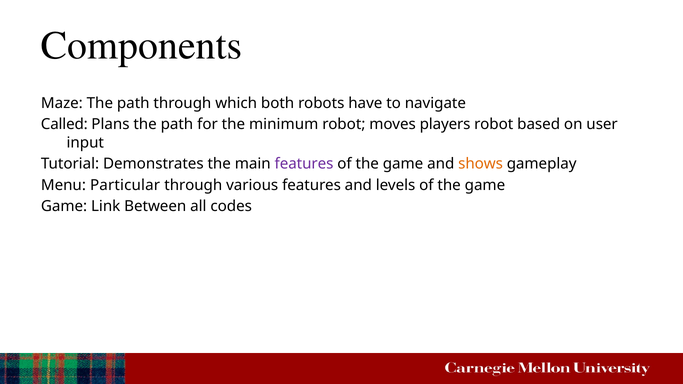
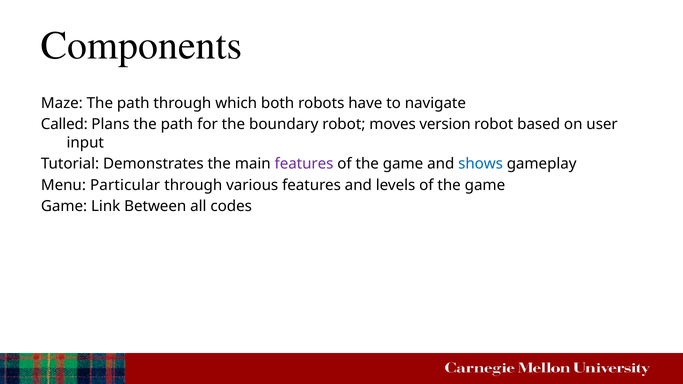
minimum: minimum -> boundary (284, 124)
players: players -> version (445, 124)
shows colour: orange -> blue (481, 164)
